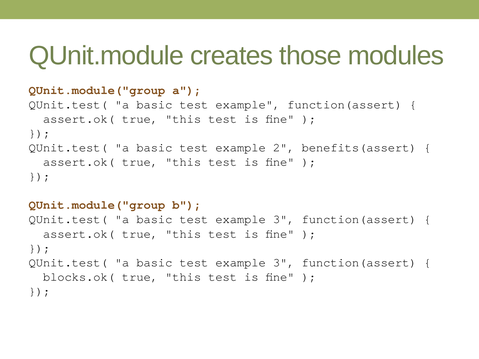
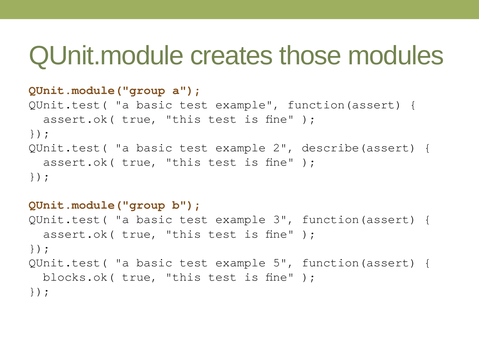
benefits(assert: benefits(assert -> describe(assert (359, 148)
3: 3 -> 5 (284, 263)
